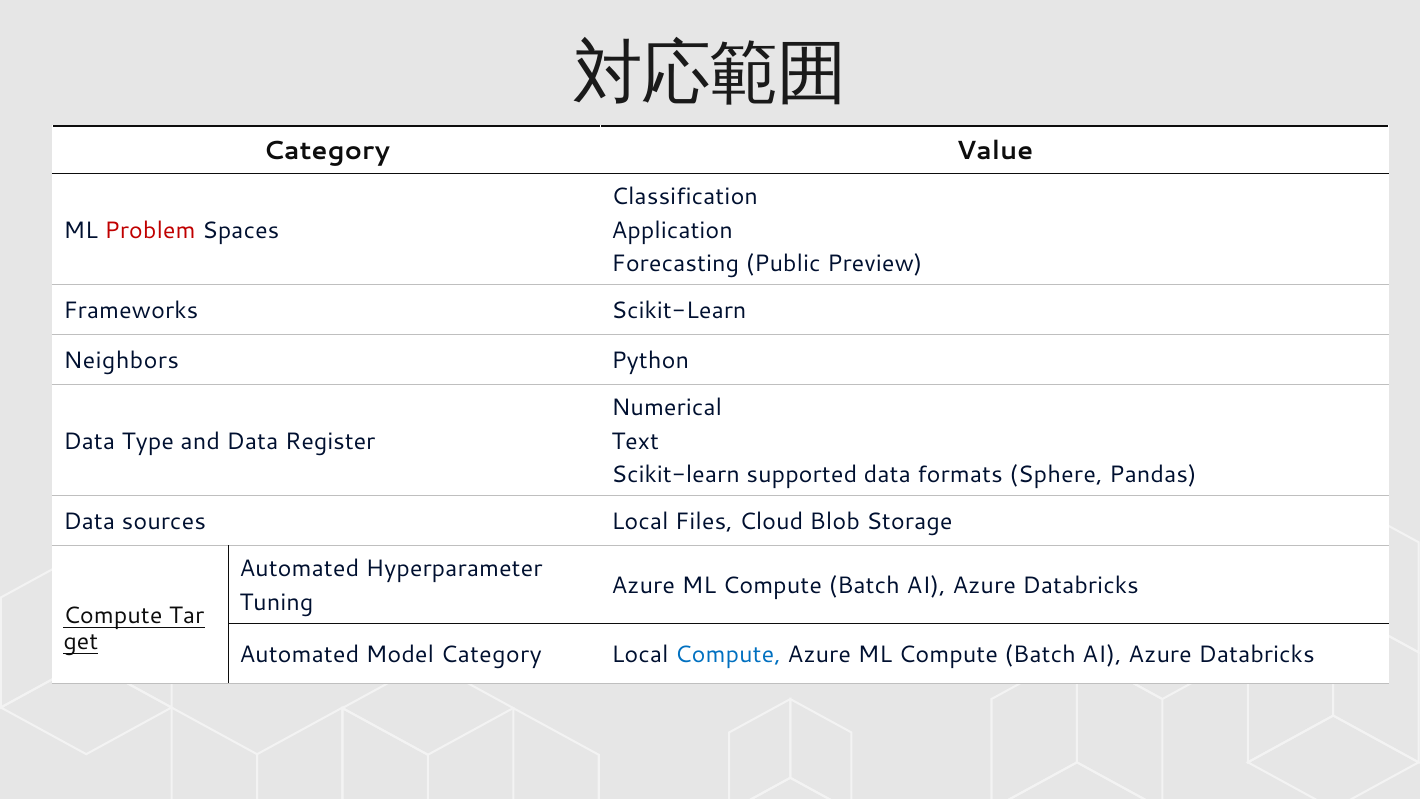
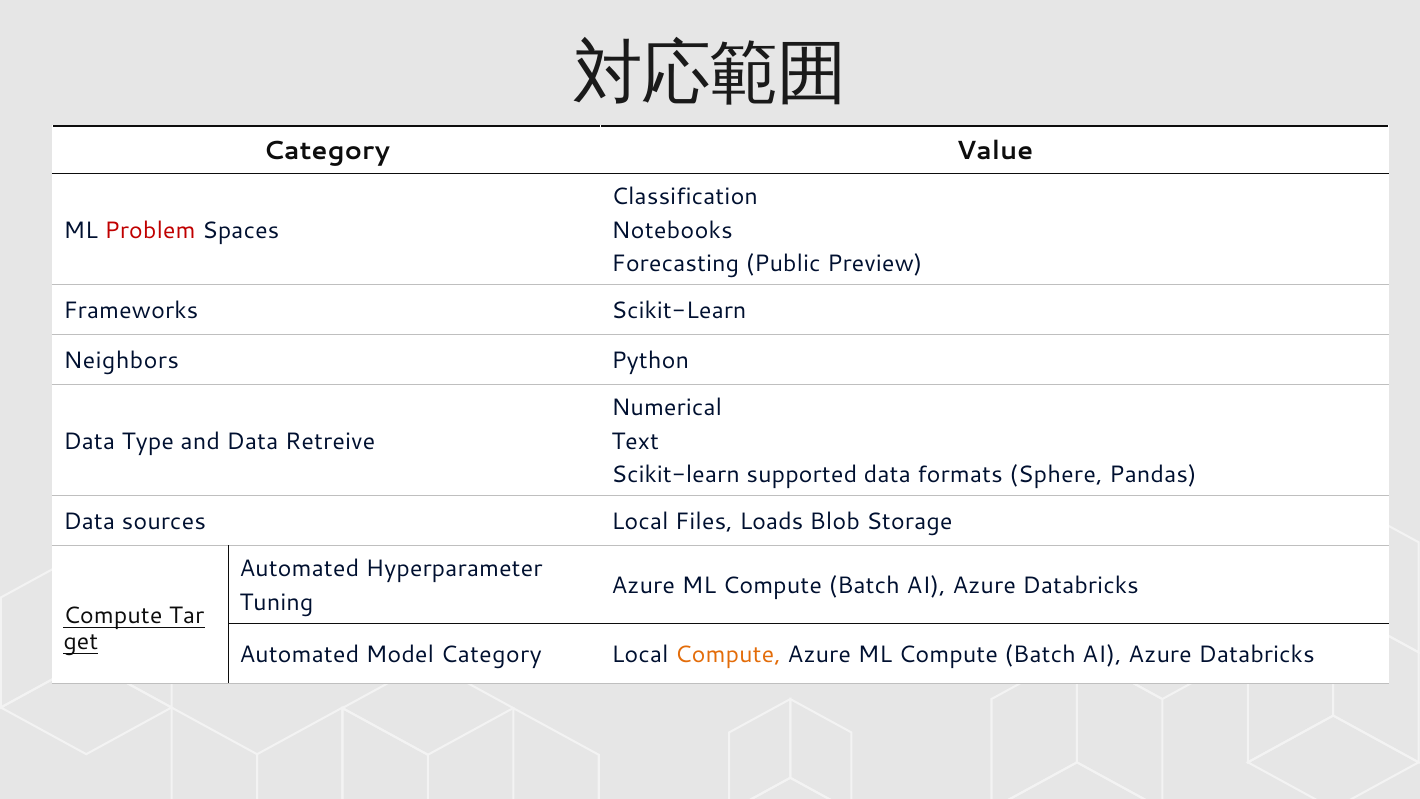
Application: Application -> Notebooks (672, 230)
Register: Register -> Retreive (330, 441)
Cloud: Cloud -> Loads (771, 522)
Compute colour: blue -> orange (728, 654)
